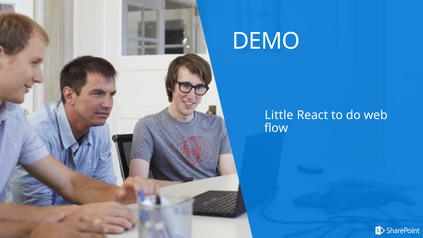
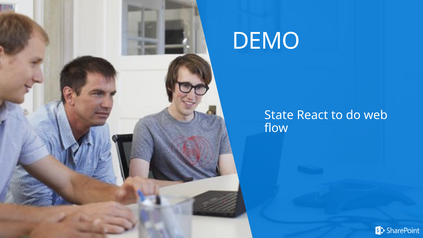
Little: Little -> State (279, 115)
